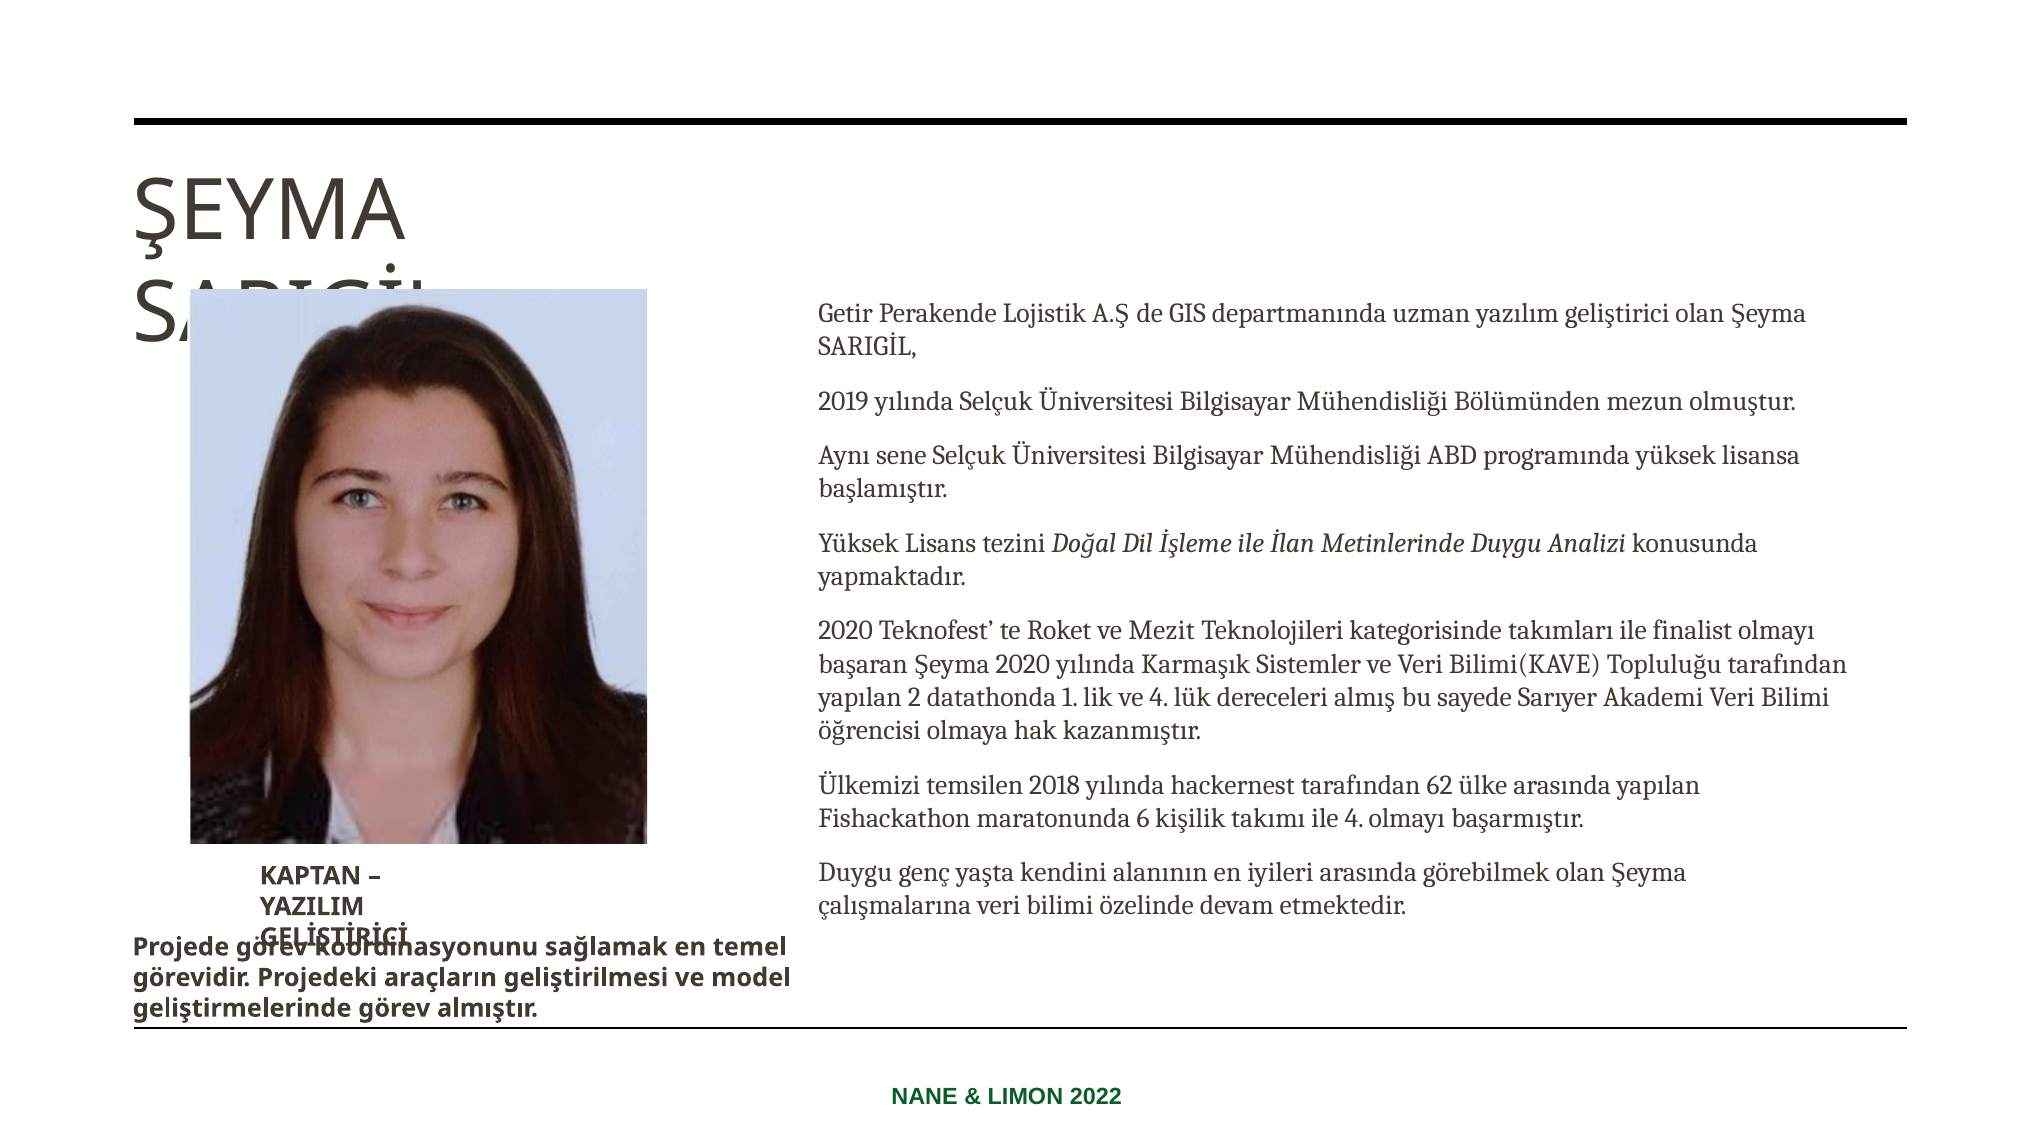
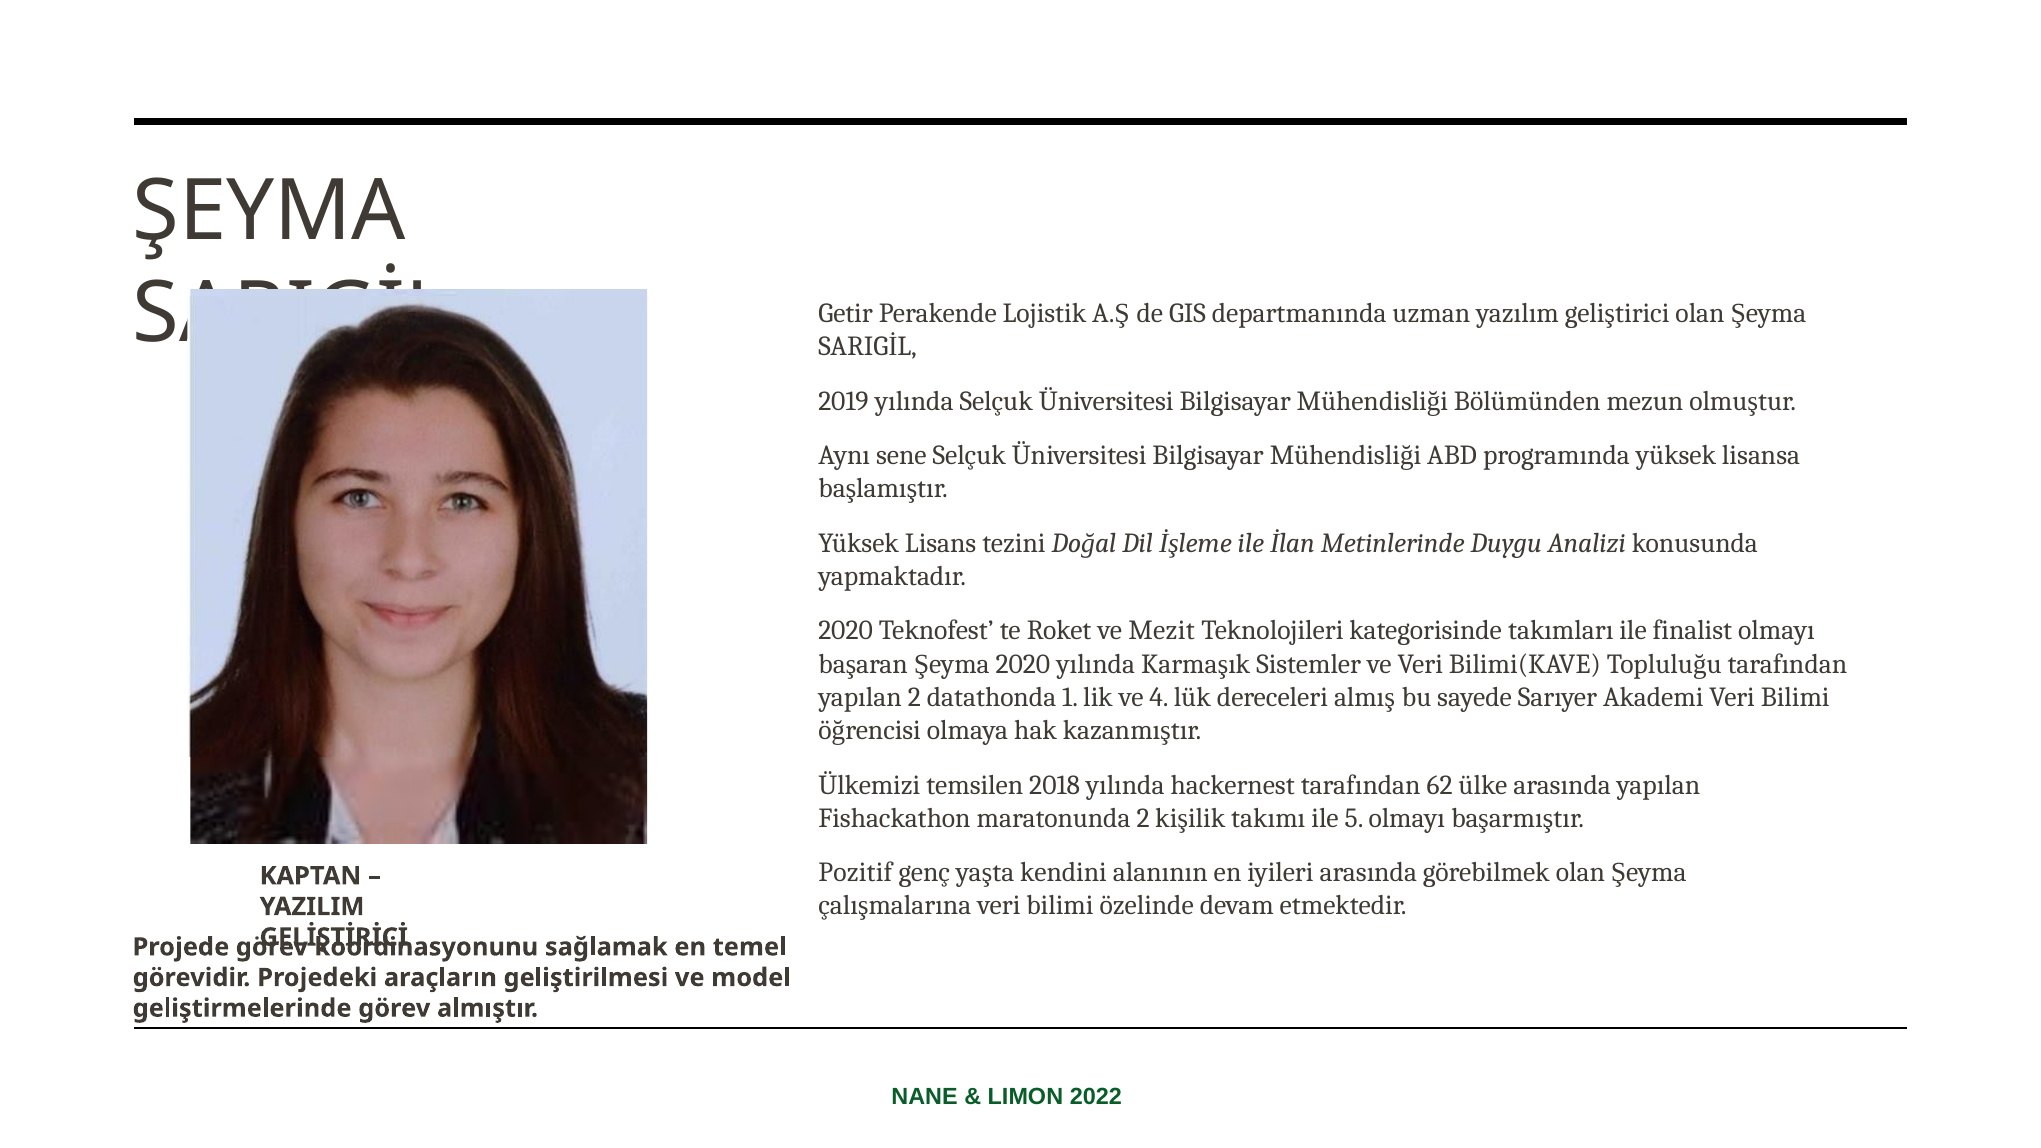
maratonunda 6: 6 -> 2 (1143, 818)
ile 4: 4 -> 5 (1354, 818)
Duygu: Duygu -> Pozitif (855, 872)
